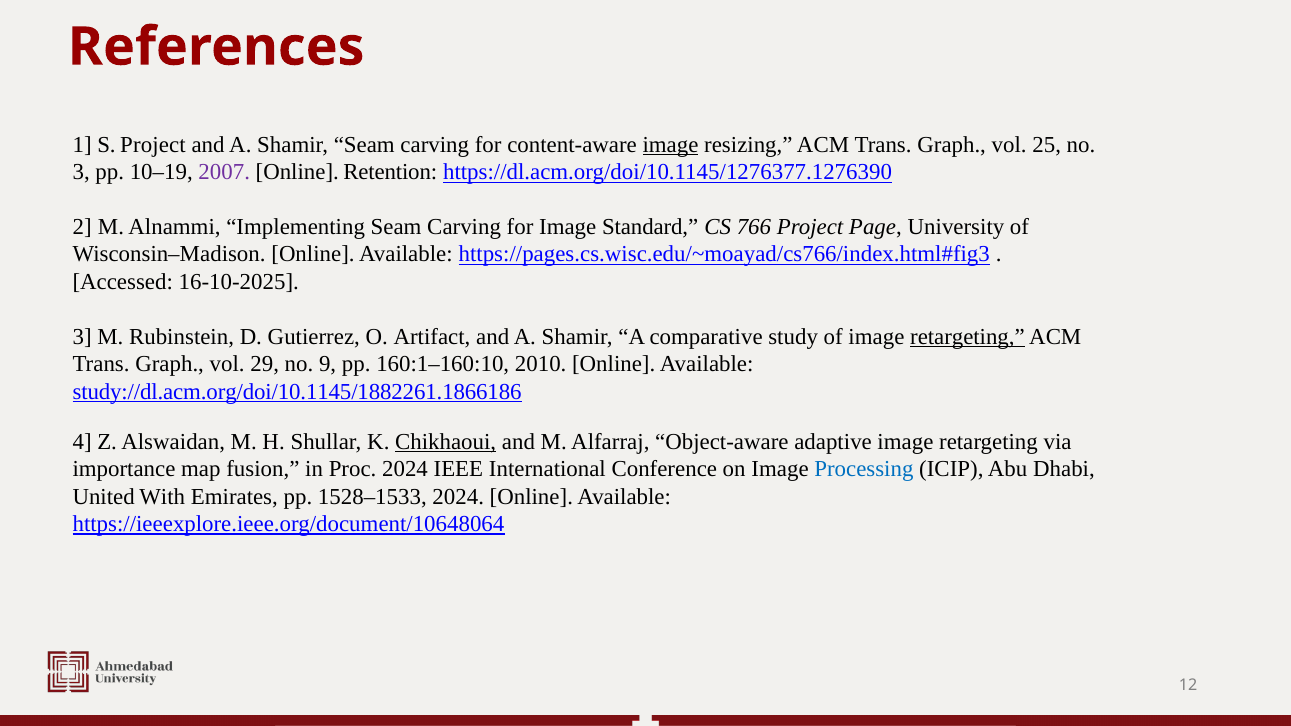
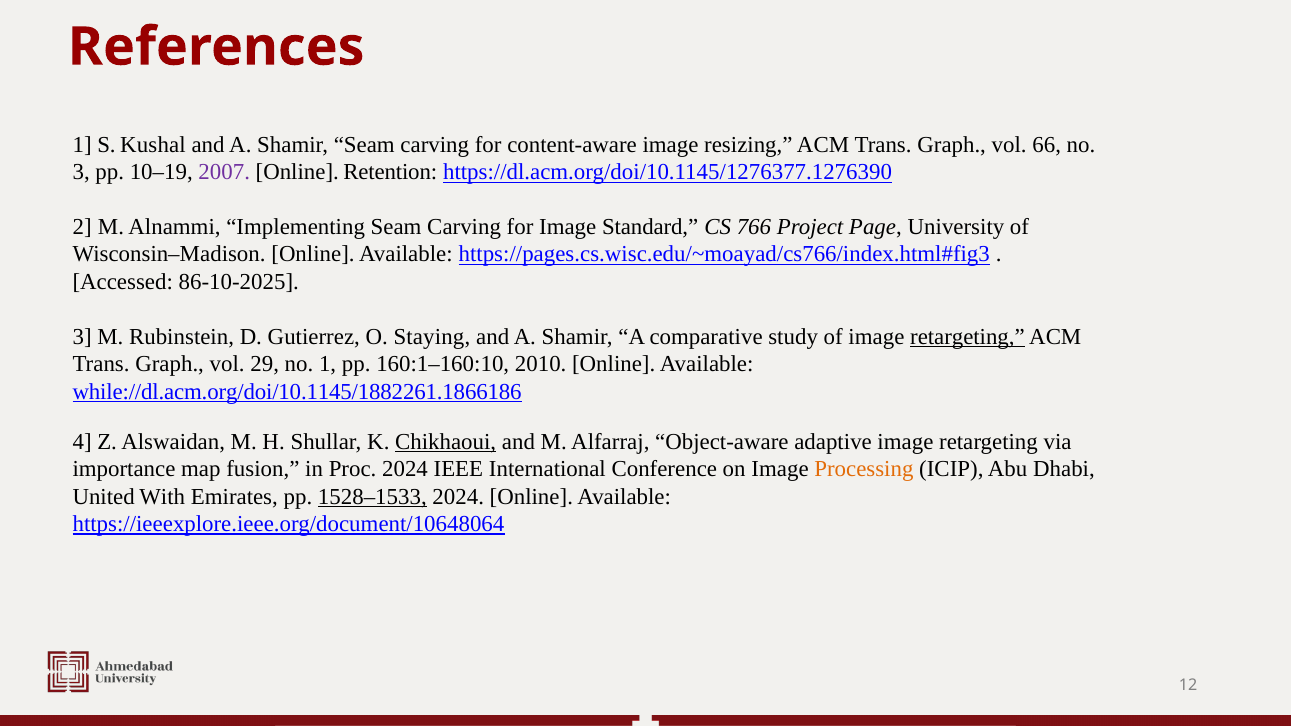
S Project: Project -> Kushal (153, 145)
image underline: present -> none (670, 145)
25: 25 -> 66 (1047, 145)
16-10-2025: 16-10-2025 -> 86-10-2025 (239, 282)
Artifact: Artifact -> Staying (432, 337)
no 9: 9 -> 1 (328, 364)
study://dl.acm.org/doi/10.1145/1882261.1866186: study://dl.acm.org/doi/10.1145/1882261.1866186 -> while://dl.acm.org/doi/10.1145/1882261.1866186 (297, 392)
Processing colour: blue -> orange (864, 469)
1528–1533 underline: none -> present (372, 497)
